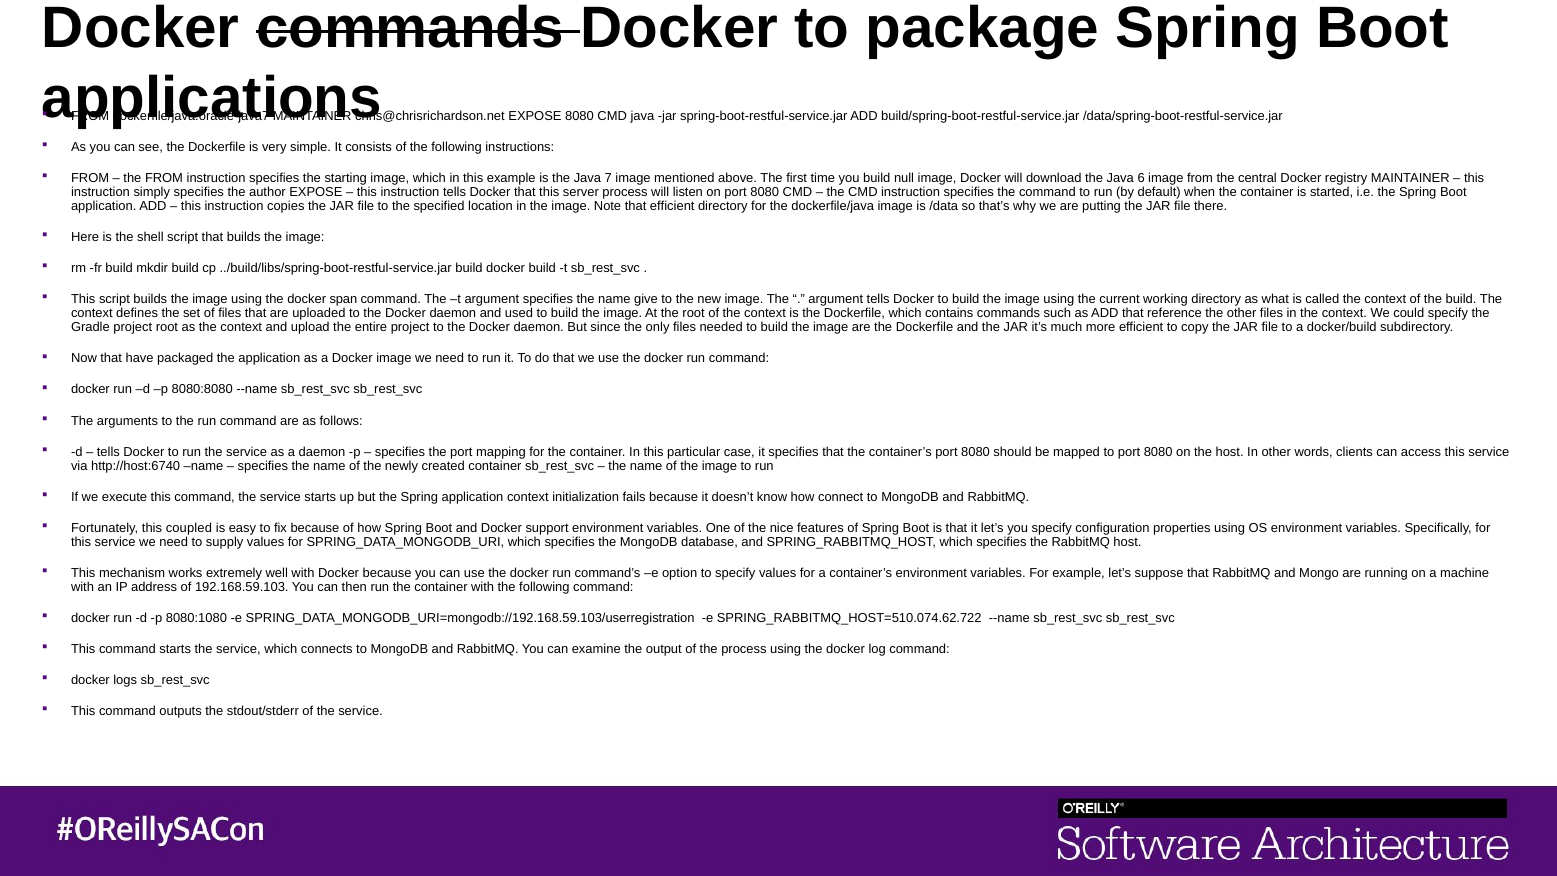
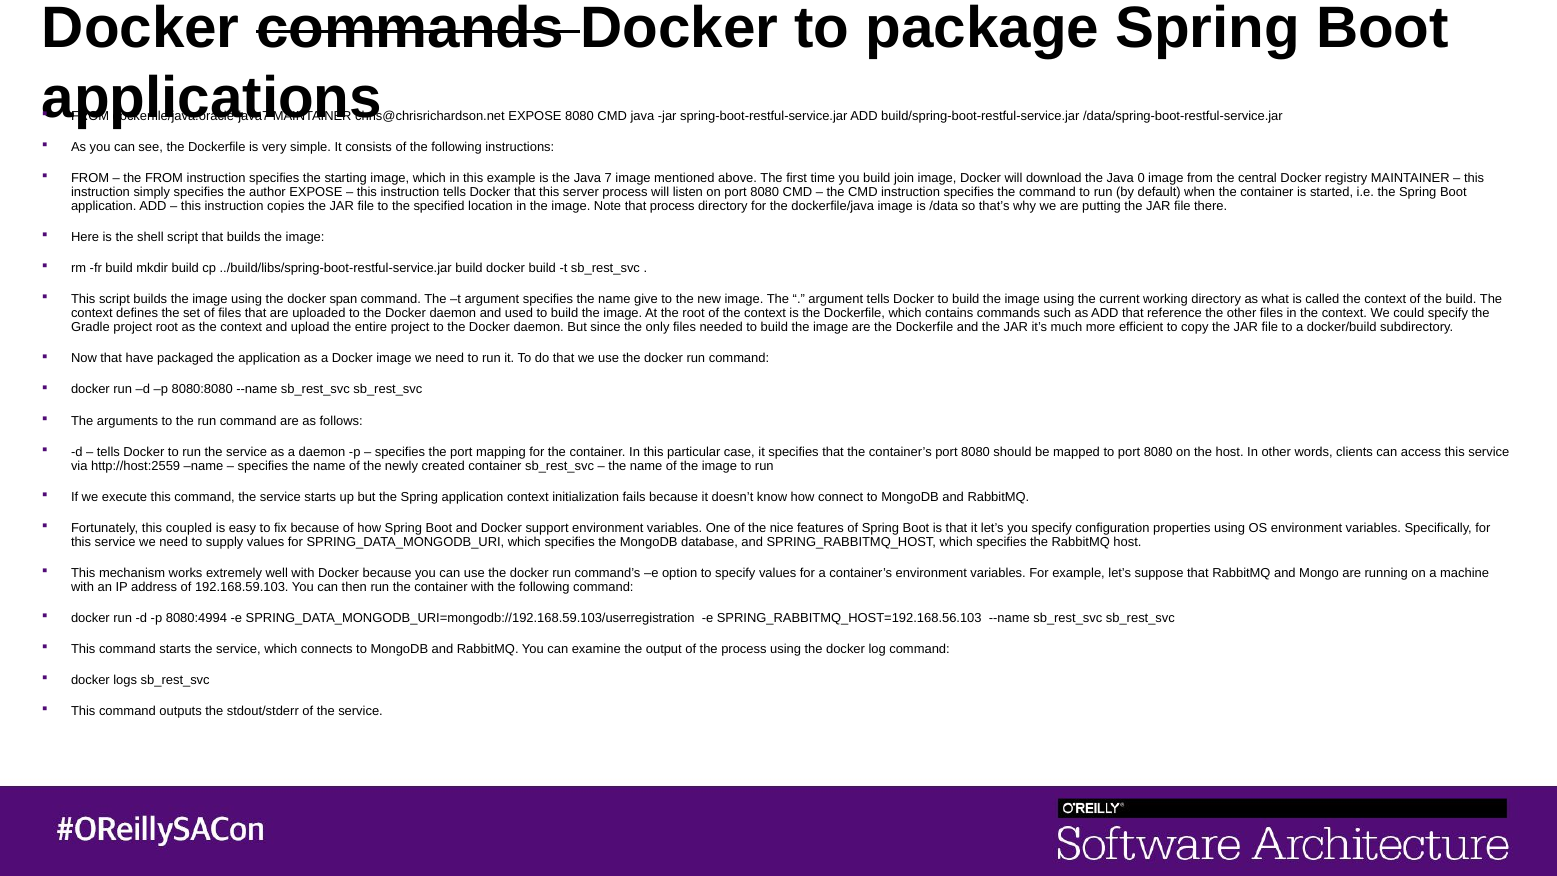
null: null -> join (904, 178)
6: 6 -> 0 (1141, 178)
that efficient: efficient -> process (672, 206)
http://host:6740: http://host:6740 -> http://host:2559 (136, 466)
8080:1080: 8080:1080 -> 8080:4994 (196, 618)
SPRING_RABBITMQ_HOST=510.074.62.722: SPRING_RABBITMQ_HOST=510.074.62.722 -> SPRING_RABBITMQ_HOST=192.168.56.103 (849, 618)
